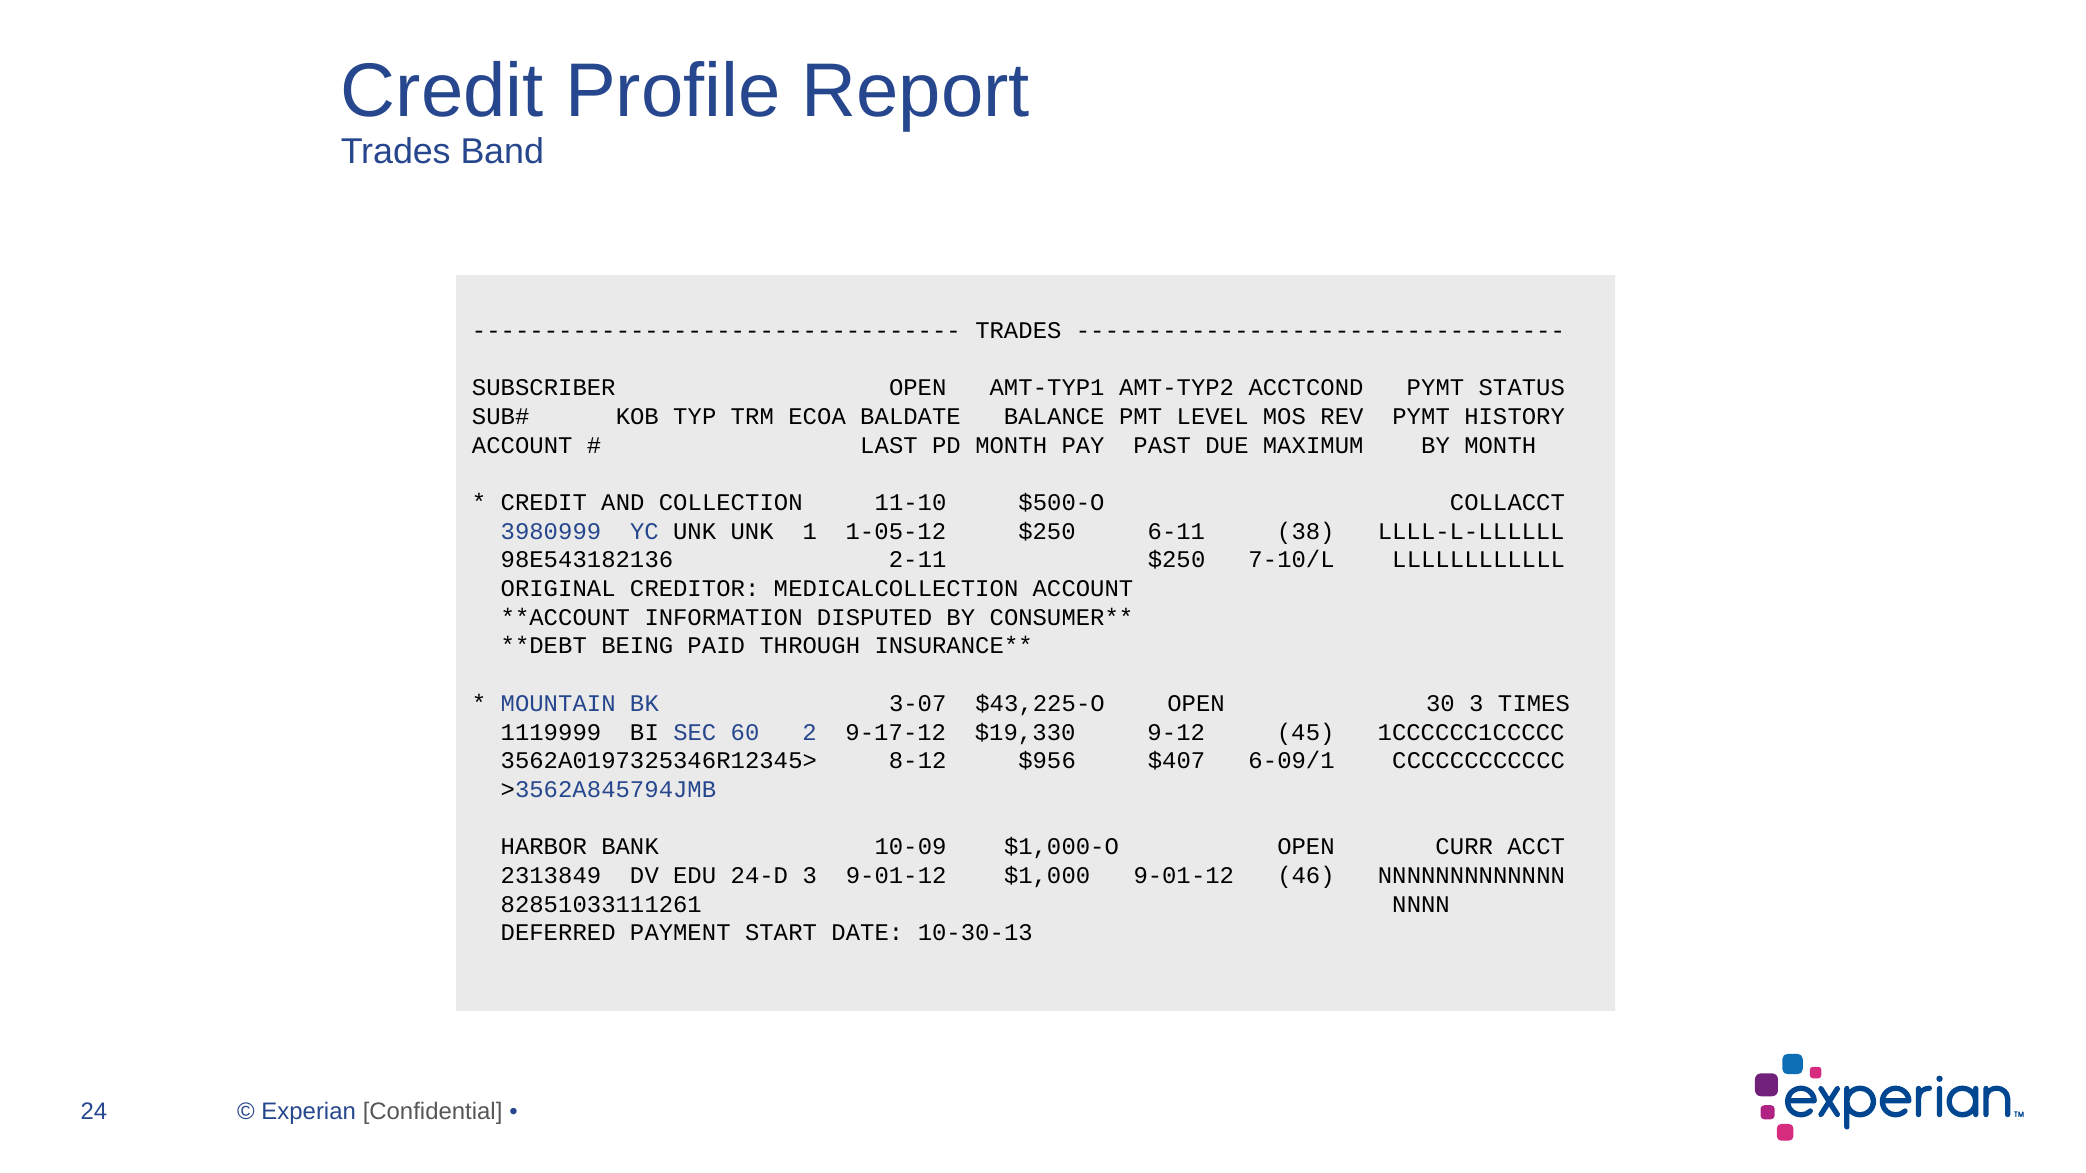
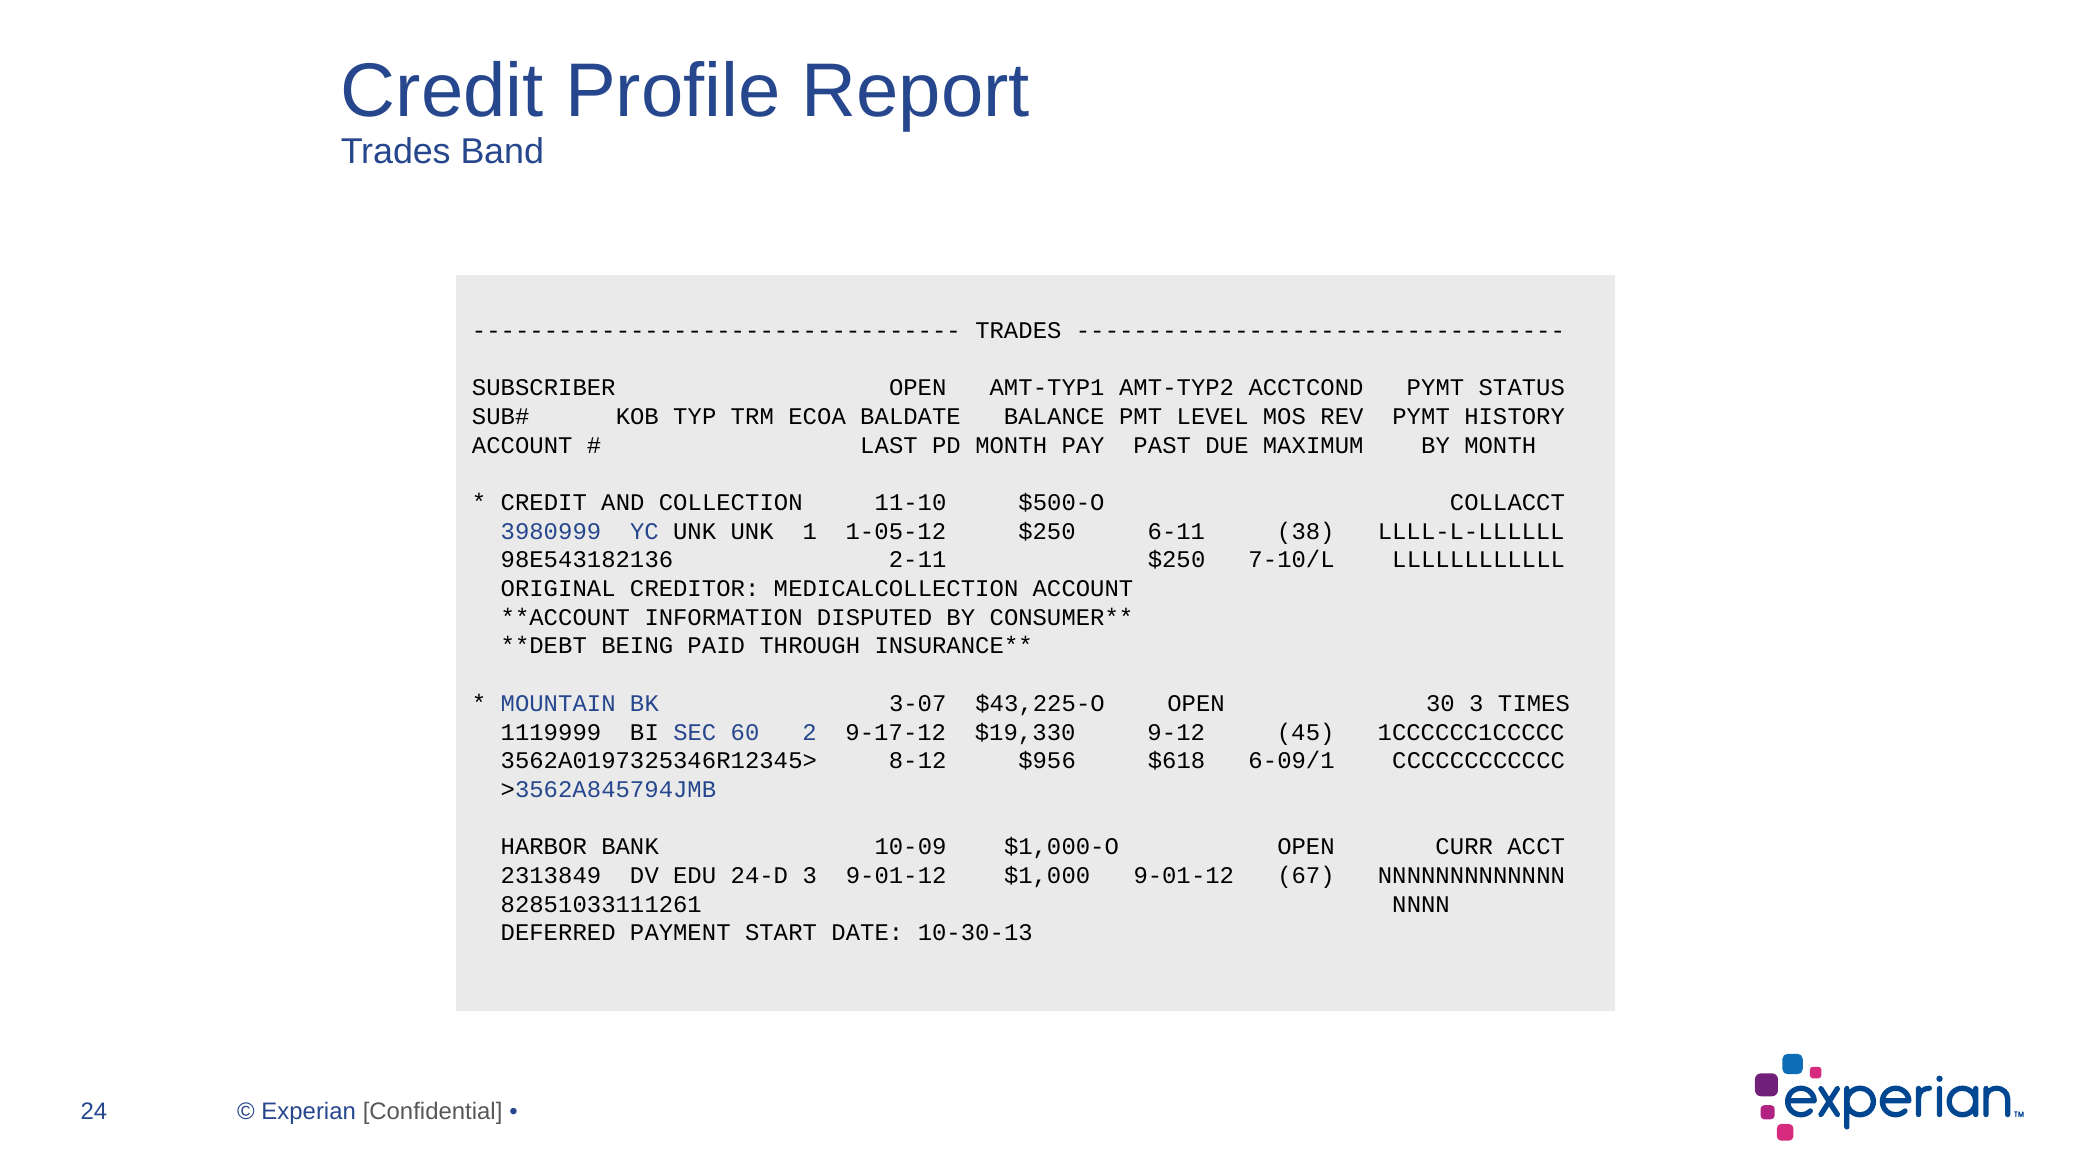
$407: $407 -> $618 (1177, 761)
46: 46 -> 67 (1306, 876)
